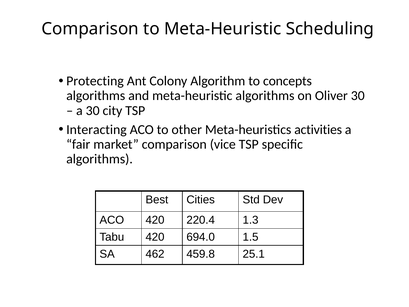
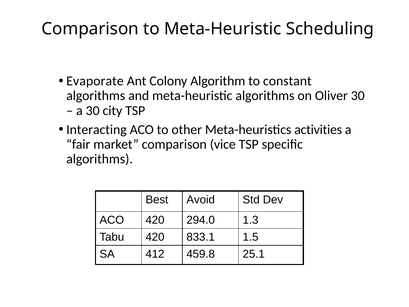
Protecting: Protecting -> Evaporate (95, 81)
concepts: concepts -> constant (287, 81)
Cities: Cities -> Avoid (201, 199)
220.4: 220.4 -> 294.0 (201, 220)
694.0: 694.0 -> 833.1 (201, 237)
462: 462 -> 412 (155, 254)
